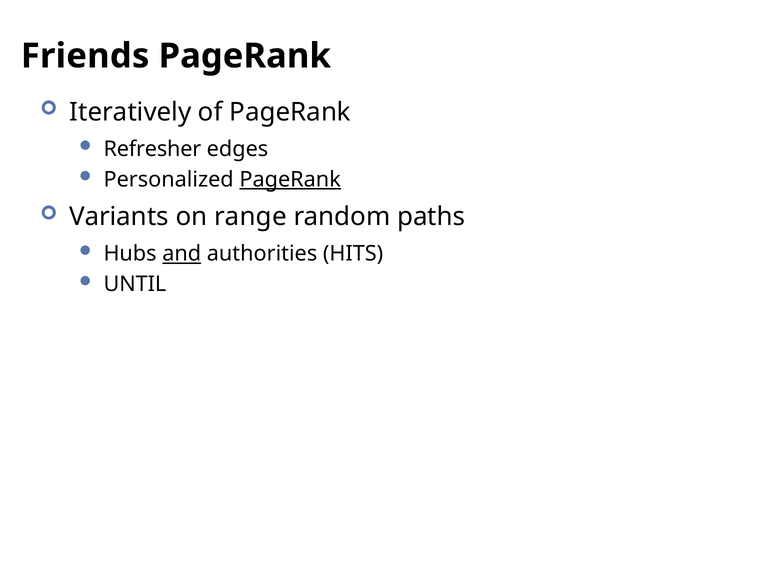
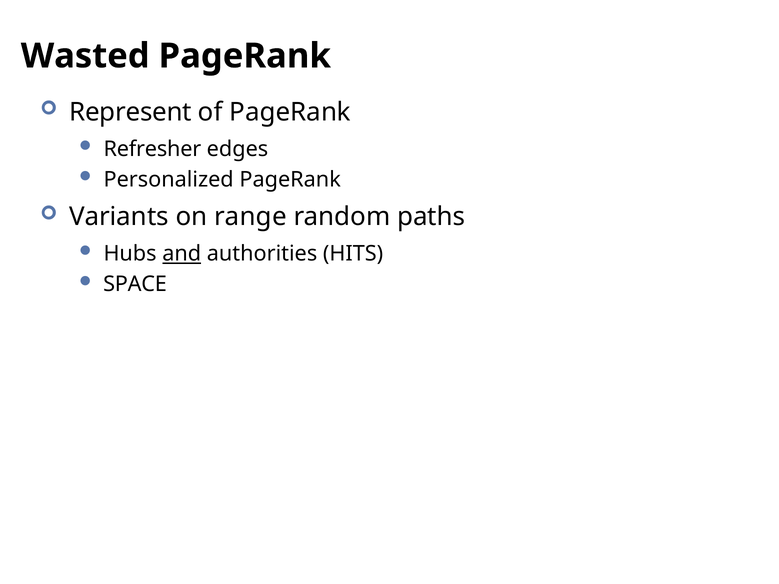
Friends: Friends -> Wasted (85, 56)
Iteratively: Iteratively -> Represent (131, 112)
PageRank underline: present -> none (290, 179)
UNTIL: UNTIL -> SPACE (135, 284)
